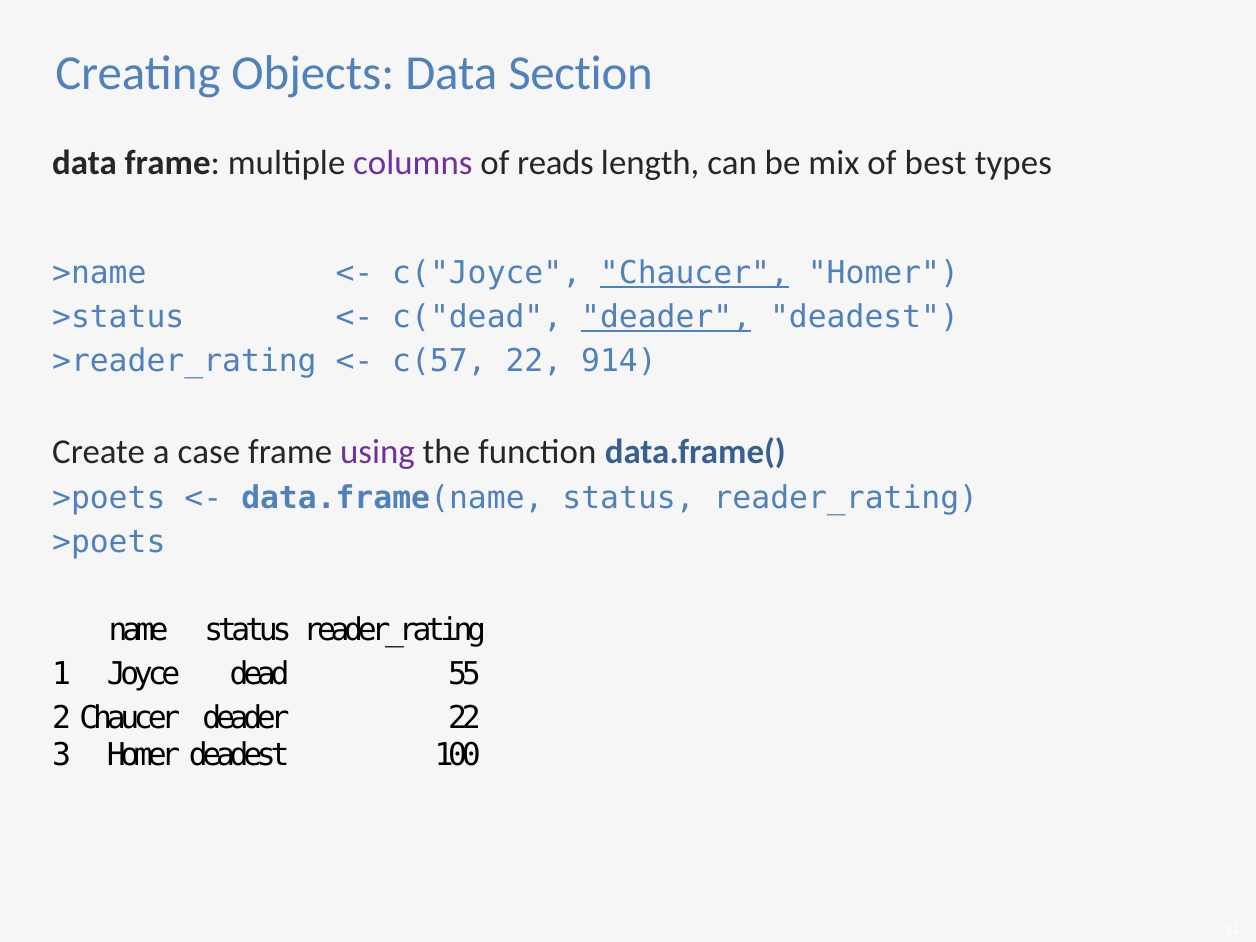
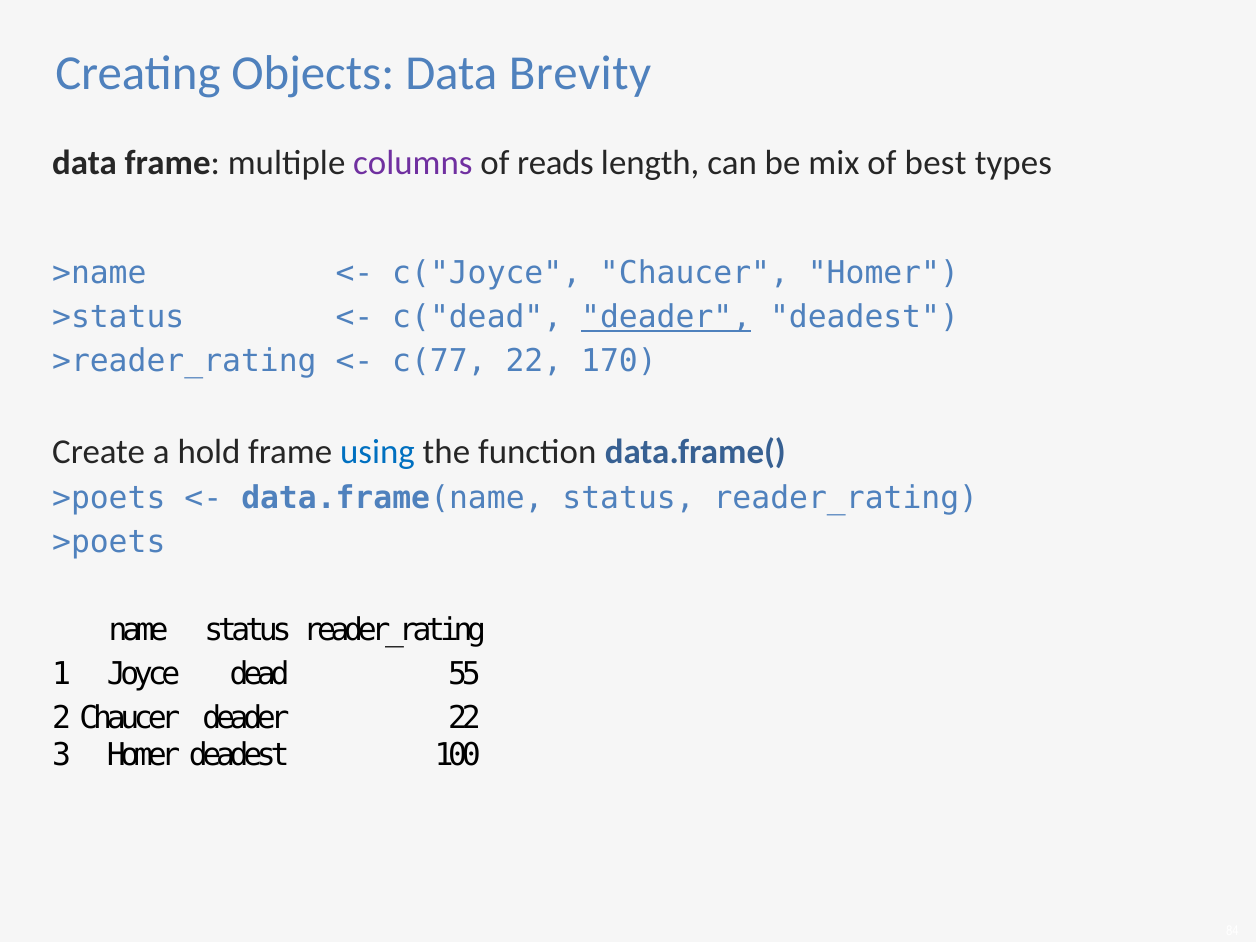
Section: Section -> Brevity (580, 74)
Chaucer underline: present -> none (694, 273)
c(57: c(57 -> c(77 (439, 361)
914: 914 -> 170 (619, 361)
case: case -> hold (209, 452)
using colour: purple -> blue (378, 452)
